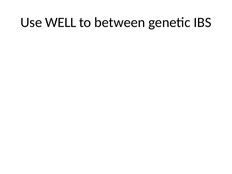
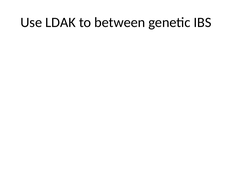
WELL: WELL -> LDAK (61, 22)
